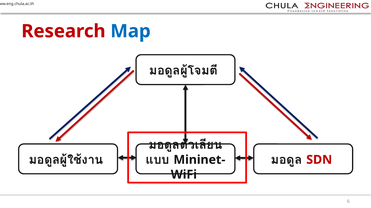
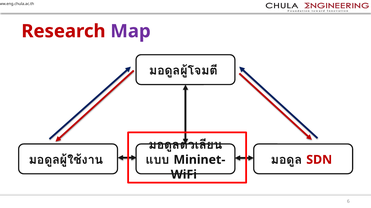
Map colour: blue -> purple (131, 31)
